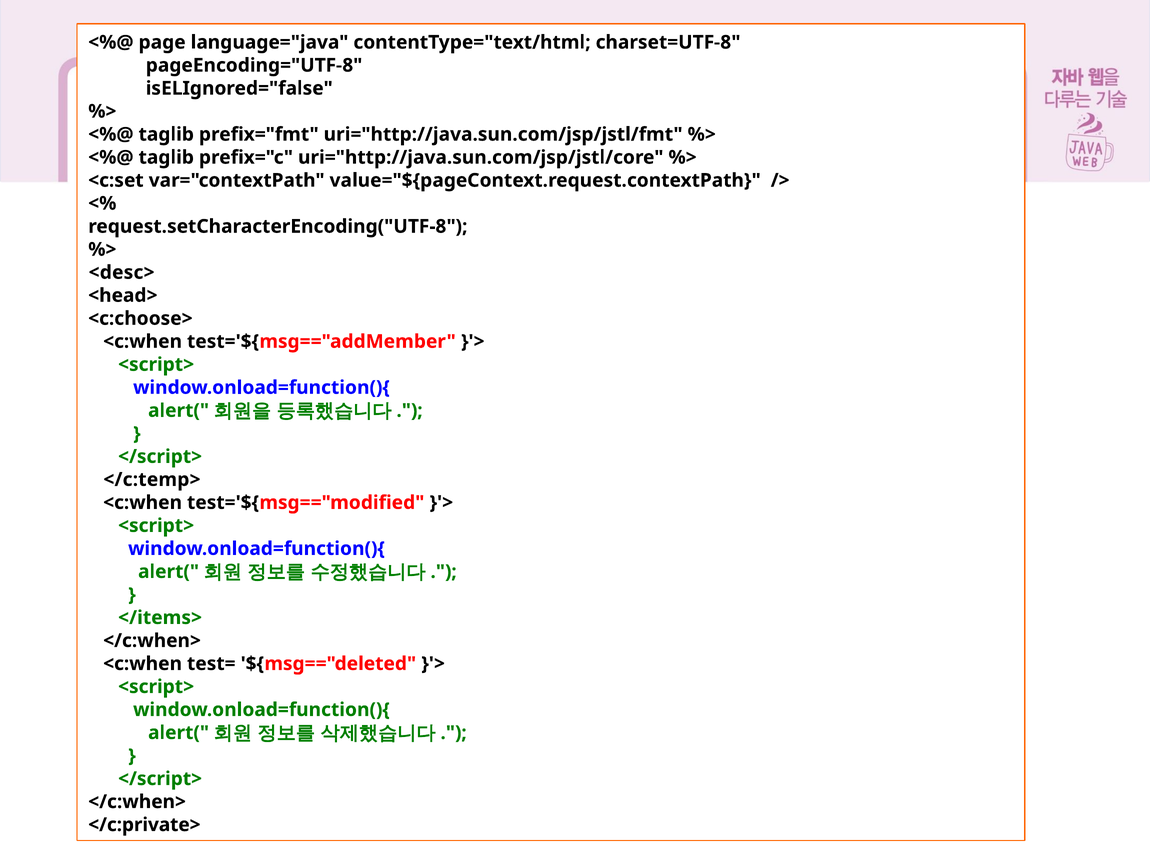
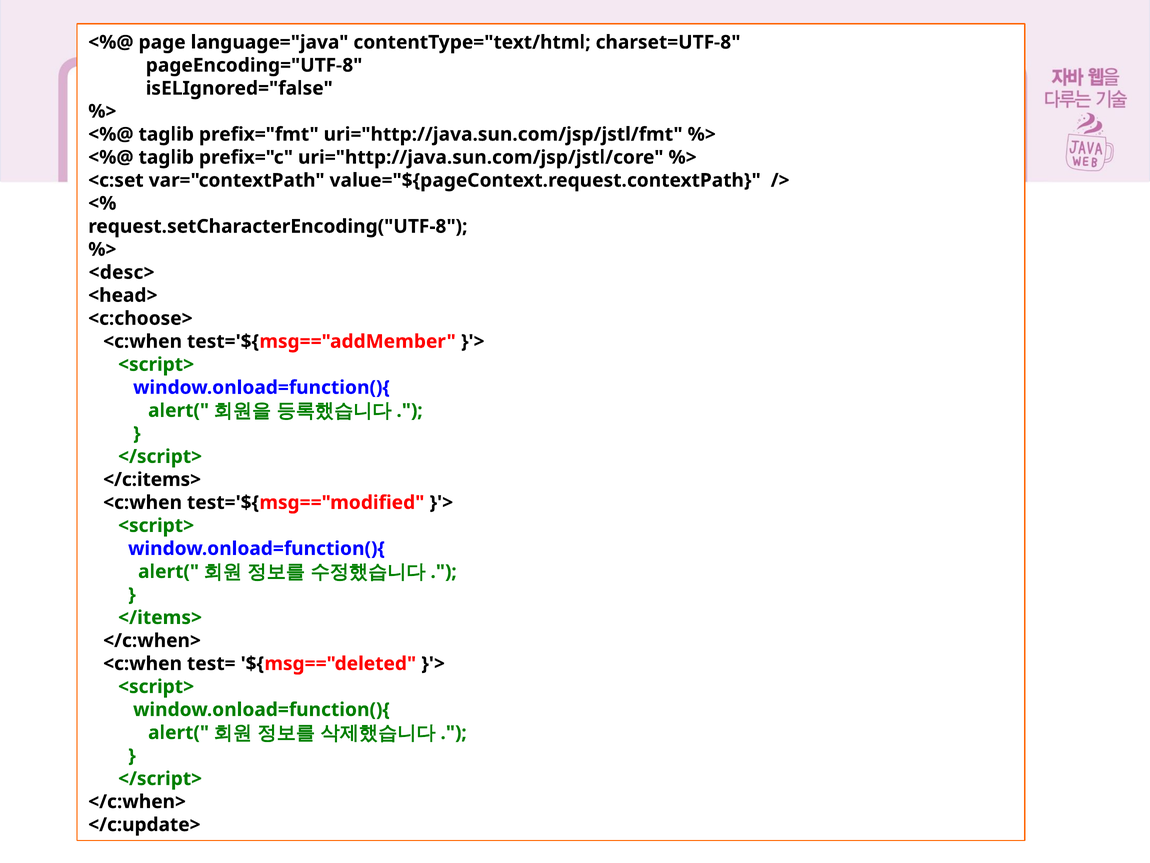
</c:temp>: </c:temp> -> </c:items> (152, 479)
</c:private>: </c:private> -> </c:update> (144, 824)
